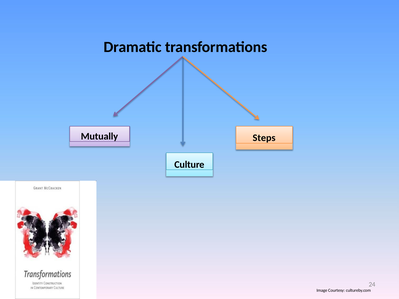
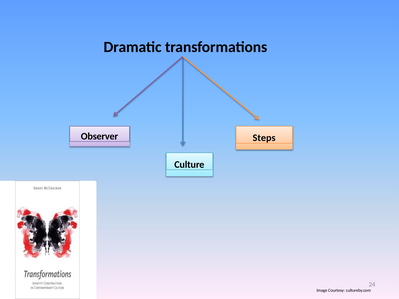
Mutually: Mutually -> Observer (99, 136)
